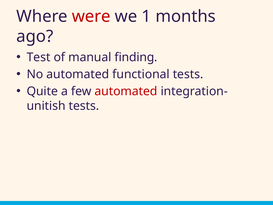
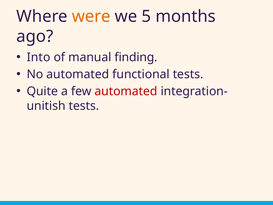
were colour: red -> orange (91, 16)
1: 1 -> 5 (146, 16)
Test: Test -> Into (39, 57)
